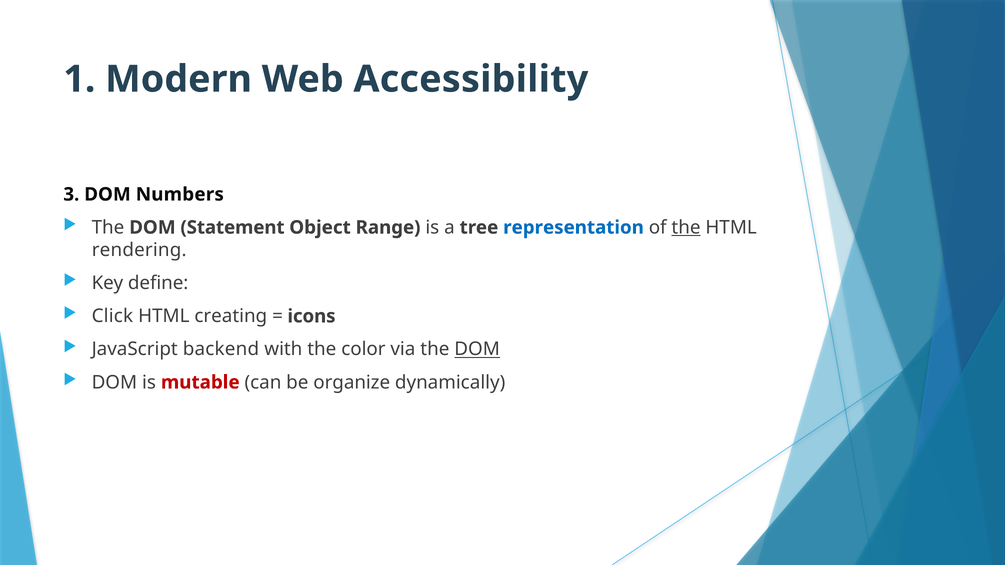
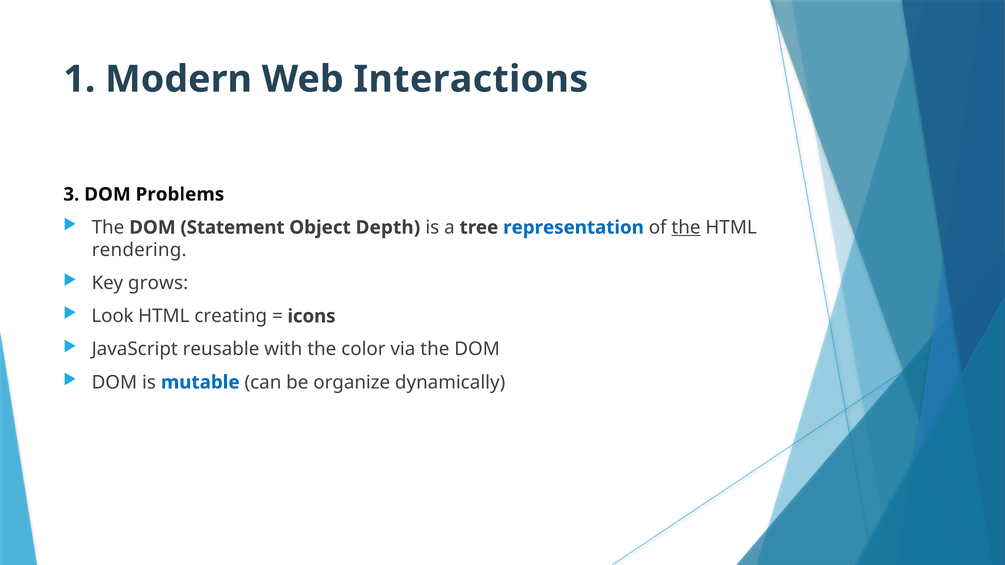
Accessibility: Accessibility -> Interactions (471, 79)
Numbers: Numbers -> Problems (180, 195)
Range: Range -> Depth (388, 228)
define: define -> grows (158, 283)
Click: Click -> Look (113, 316)
backend: backend -> reusable (221, 349)
DOM underline: present -> none (477, 349)
mutable colour: red -> blue (200, 383)
